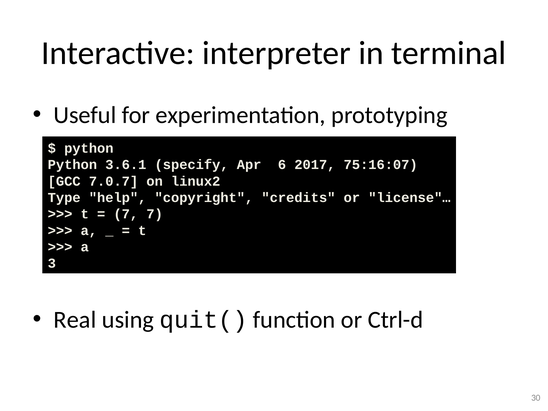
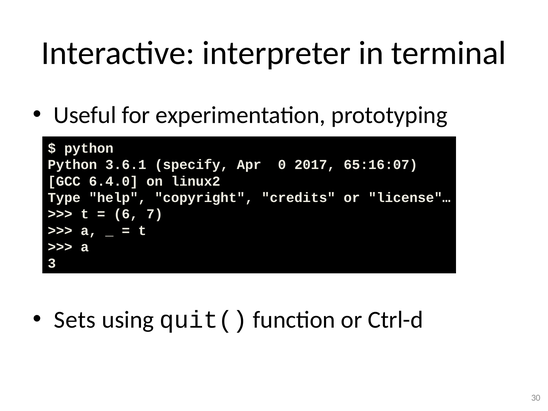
6: 6 -> 0 (282, 165)
75:16:07: 75:16:07 -> 65:16:07 (381, 165)
7.0.7: 7.0.7 -> 6.4.0 (114, 181)
7: 7 -> 6 (126, 214)
Real: Real -> Sets (75, 320)
